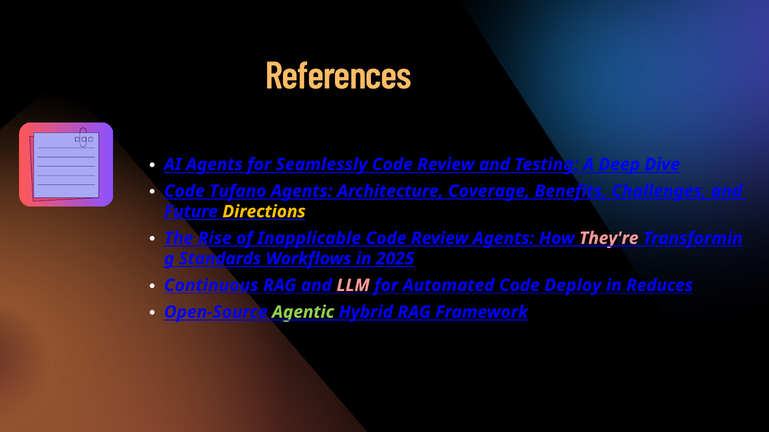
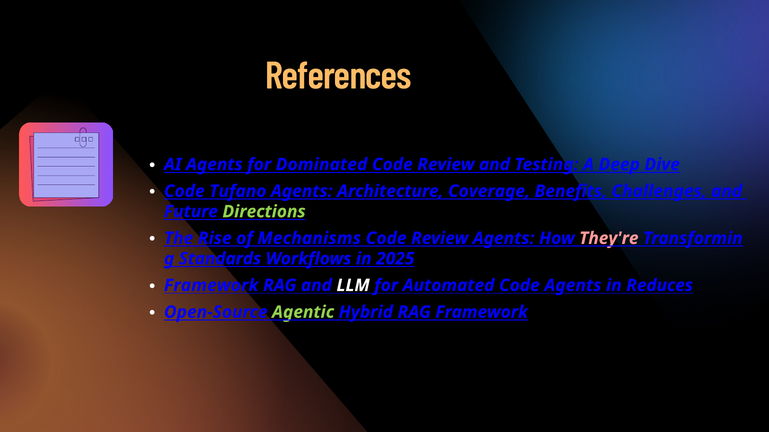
Seamlessly: Seamlessly -> Dominated (322, 165)
Directions colour: yellow -> light green (264, 212)
Inapplicable: Inapplicable -> Mechanisms (309, 239)
Continuous: Continuous -> Framework (211, 286)
LLM colour: pink -> white (353, 286)
Code Deploy: Deploy -> Agents (573, 286)
